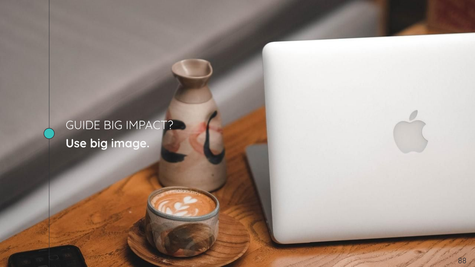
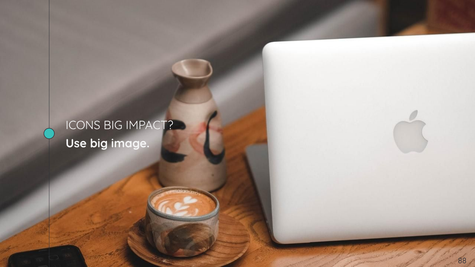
GUIDE: GUIDE -> ICONS (83, 125)
